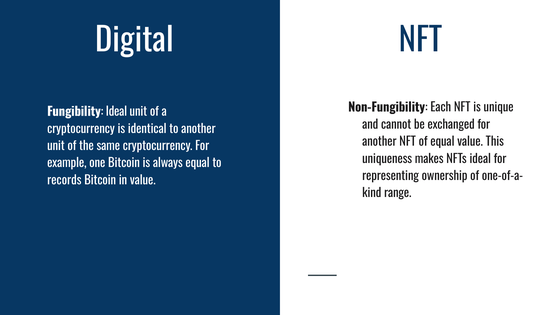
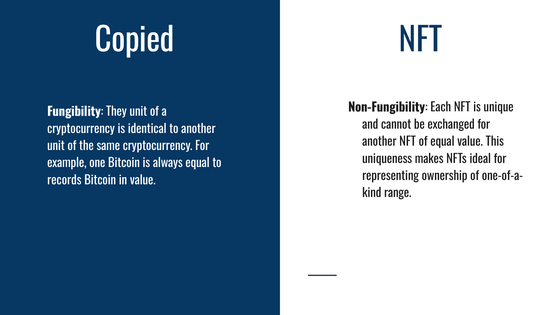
Digital: Digital -> Copied (135, 41)
Fungibility Ideal: Ideal -> They (116, 112)
